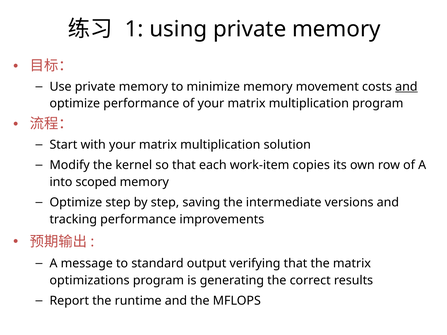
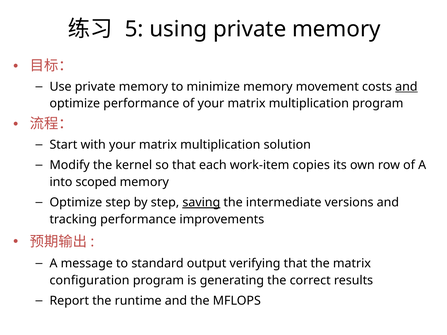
1: 1 -> 5 (134, 29)
saving underline: none -> present (201, 203)
optimizations: optimizations -> configuration (90, 280)
